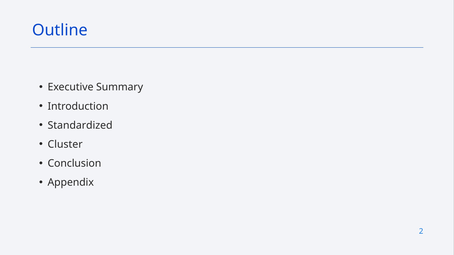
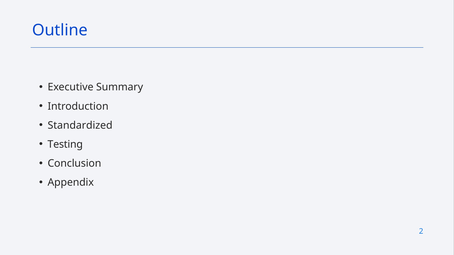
Cluster: Cluster -> Testing (65, 145)
